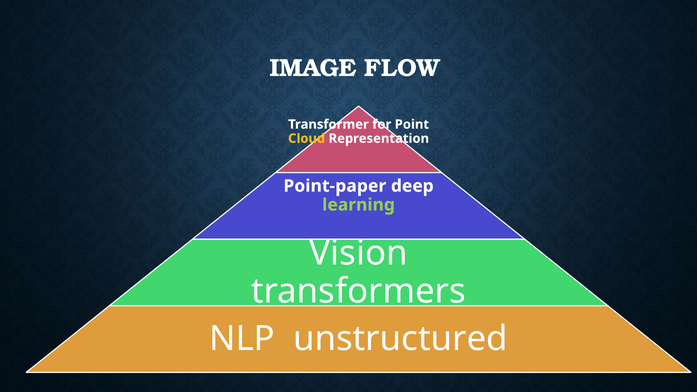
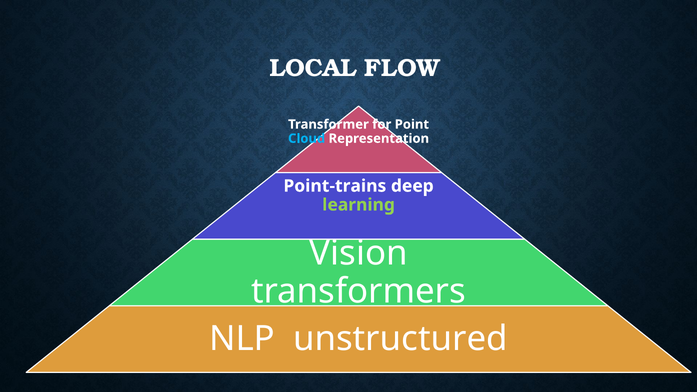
IMAGE: IMAGE -> LOCAL (313, 68)
Cloud colour: yellow -> light blue (307, 139)
Point-paper: Point-paper -> Point-trains (335, 186)
